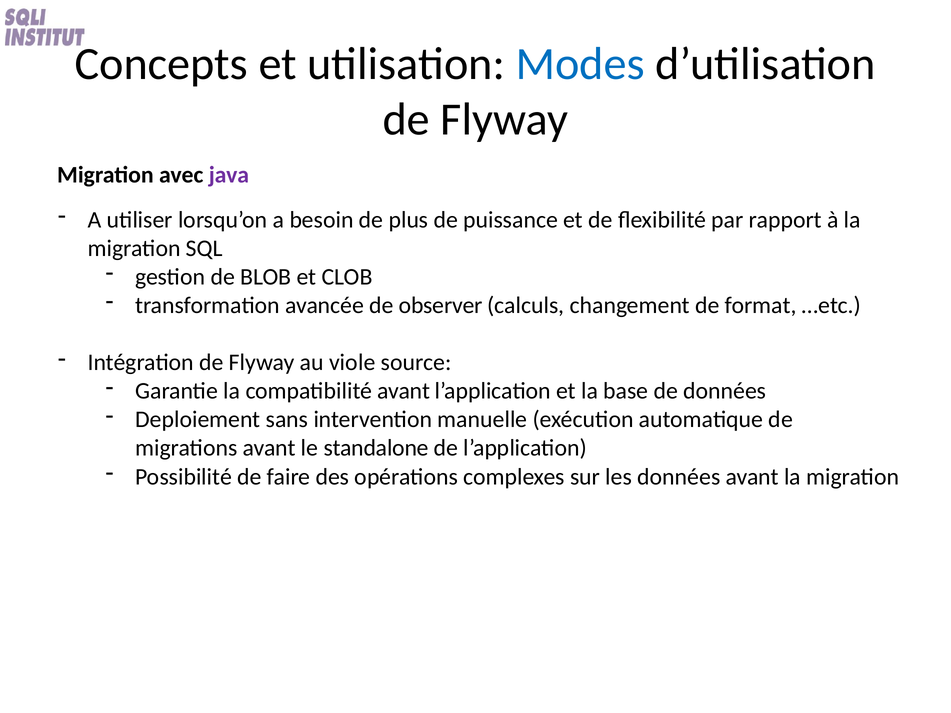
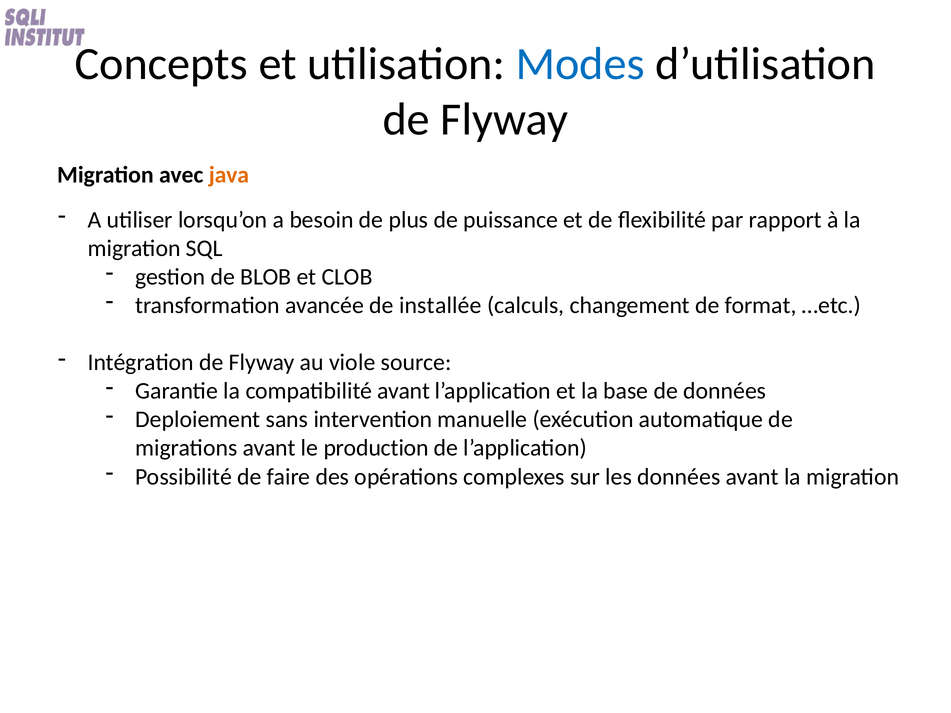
java colour: purple -> orange (229, 175)
observer: observer -> installée (440, 306)
standalone: standalone -> production (376, 448)
